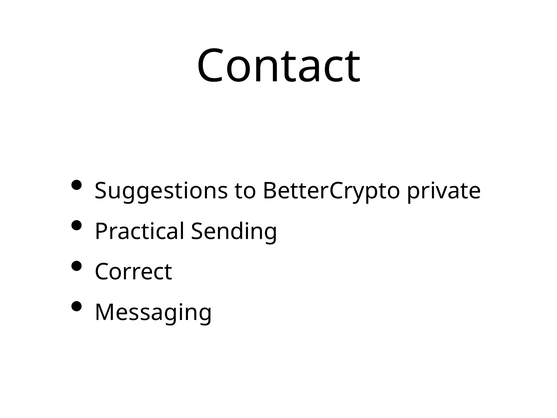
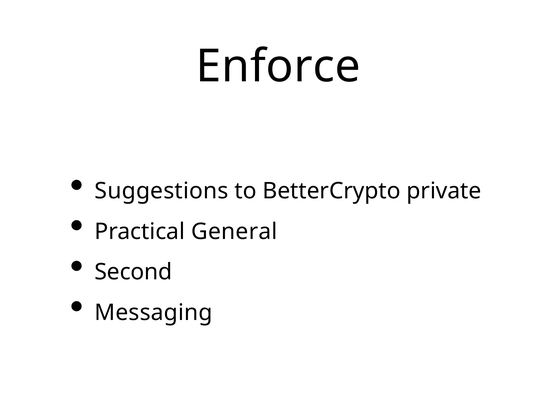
Contact: Contact -> Enforce (278, 66)
Sending: Sending -> General (234, 231)
Correct: Correct -> Second (133, 272)
